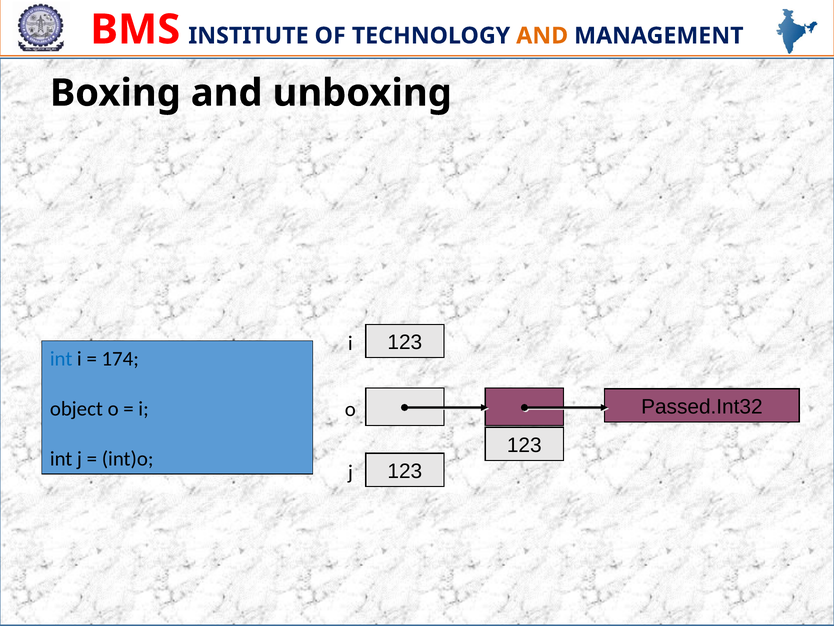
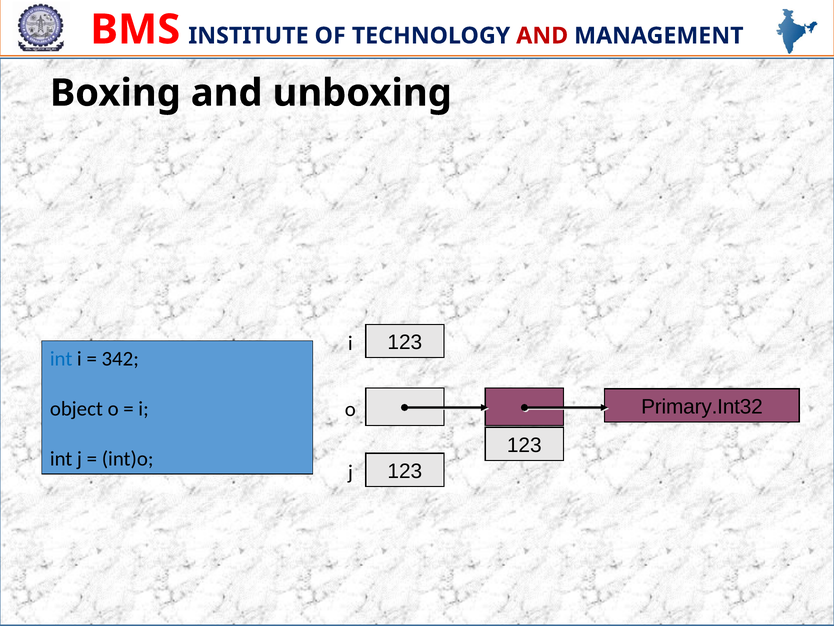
AND colour: orange -> red (542, 36)
174: 174 -> 342 (120, 359)
Passed.Int32: Passed.Int32 -> Primary.Int32 (702, 406)
